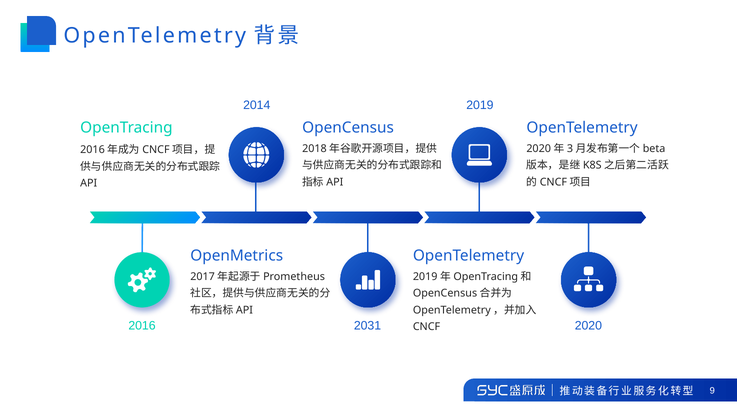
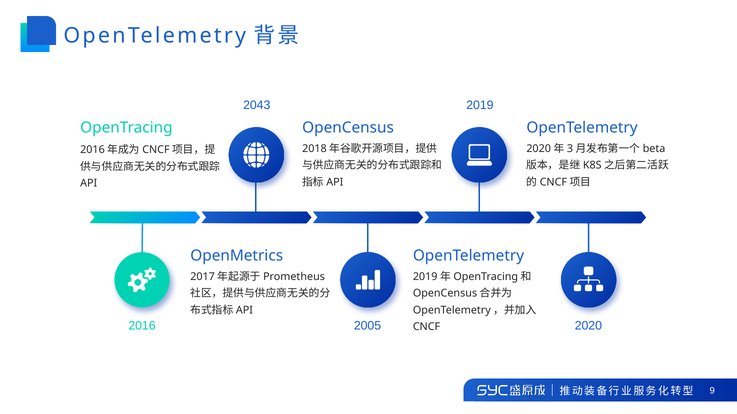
2014: 2014 -> 2043 (257, 105)
2031: 2031 -> 2005 (367, 326)
